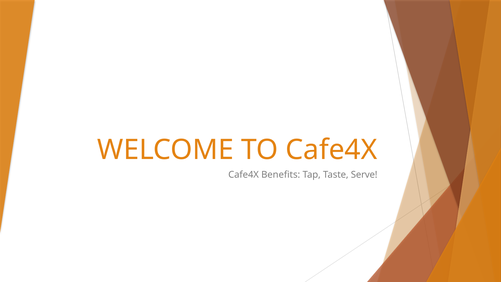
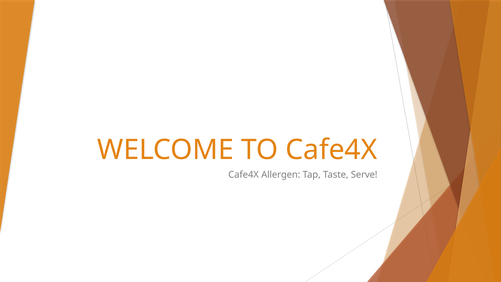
Benefits: Benefits -> Allergen (281, 175)
